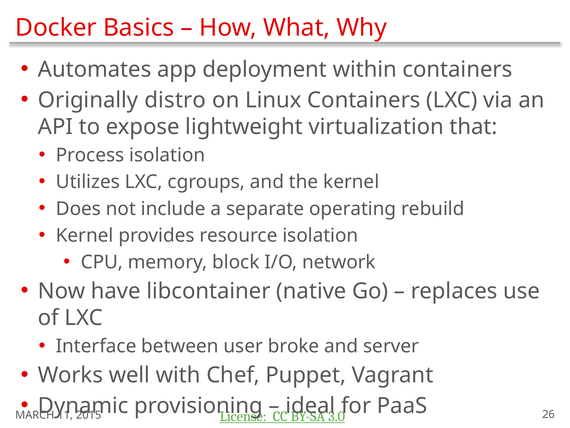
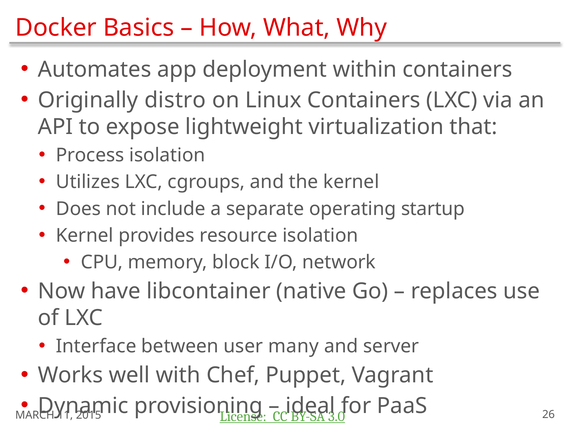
rebuild: rebuild -> startup (433, 209)
broke: broke -> many (293, 346)
